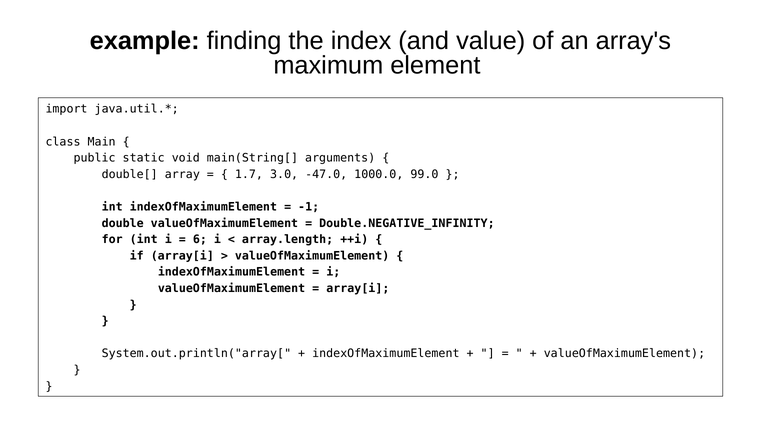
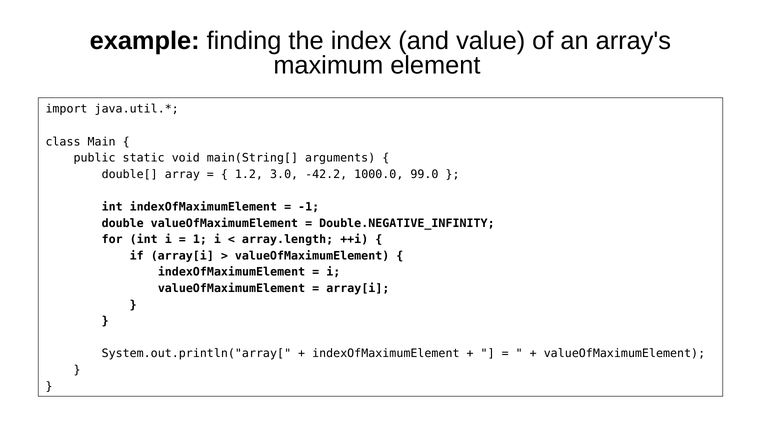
1.7: 1.7 -> 1.2 (249, 174)
-47.0: -47.0 -> -42.2 (326, 174)
6: 6 -> 1 (200, 240)
